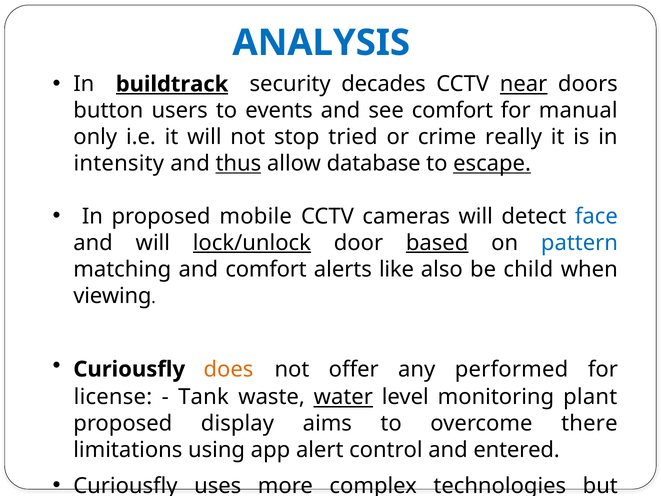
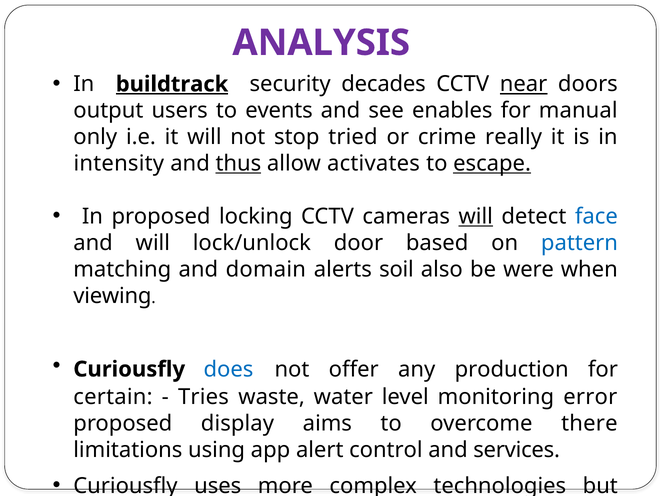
ANALYSIS colour: blue -> purple (321, 43)
button: button -> output (108, 111)
see comfort: comfort -> enables (452, 111)
database: database -> activates (373, 163)
mobile: mobile -> locking (256, 216)
will underline: none -> present (476, 216)
lock/unlock underline: present -> none (252, 243)
based underline: present -> none (437, 243)
and comfort: comfort -> domain (266, 269)
alerts like: like -> soil (396, 269)
child: child -> were (529, 269)
does colour: orange -> blue (228, 369)
performed: performed -> production (512, 369)
license: license -> certain (113, 397)
Tank: Tank -> Tries (203, 397)
water underline: present -> none (343, 397)
plant: plant -> error (590, 397)
entered: entered -> services (517, 450)
